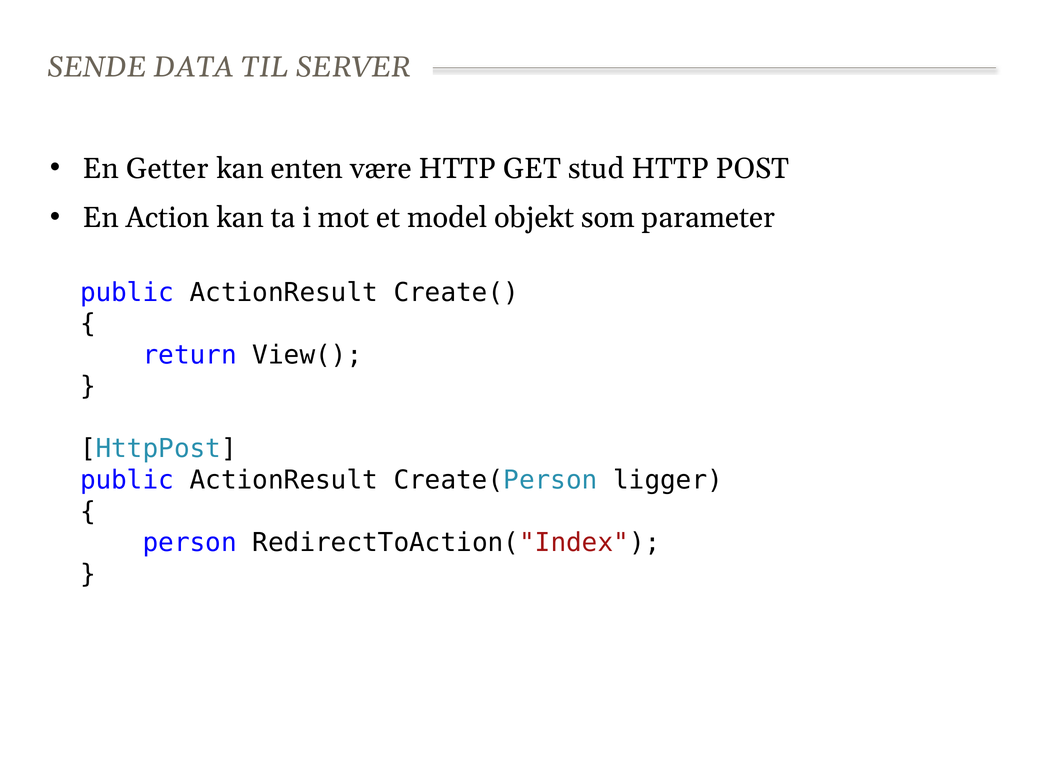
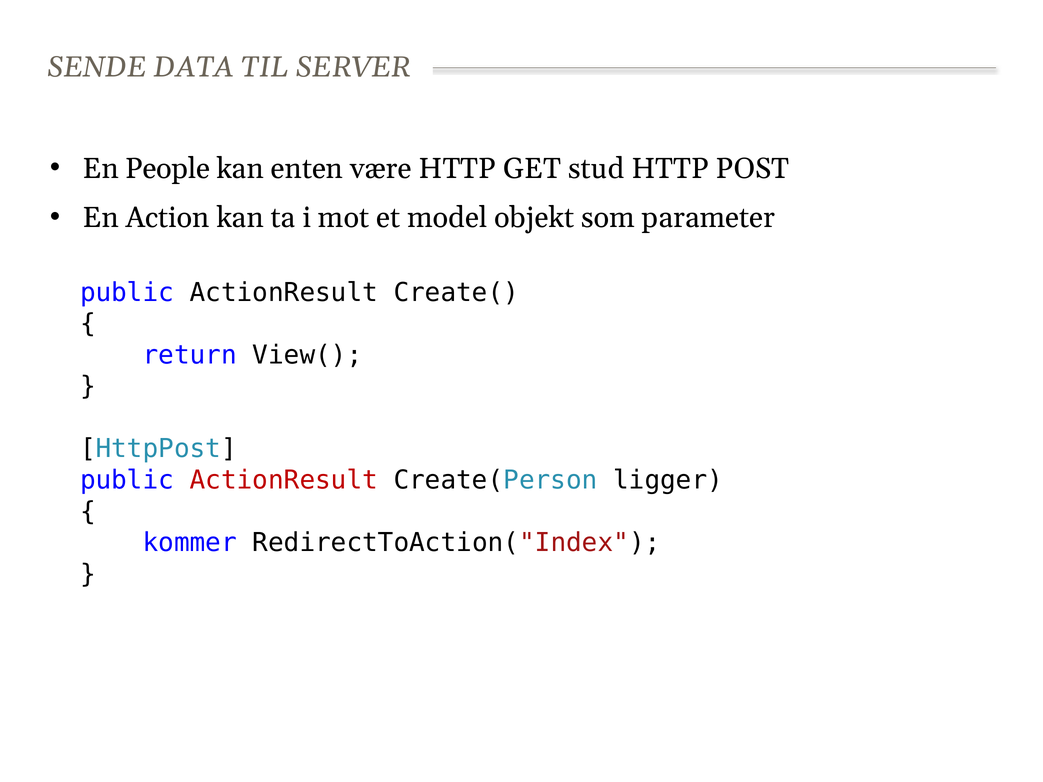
Getter: Getter -> People (168, 169)
ActionResult colour: black -> red (284, 480)
person: person -> kommer (190, 543)
